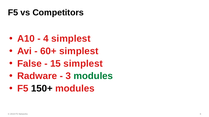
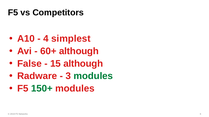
60+ simplest: simplest -> although (79, 51)
15 simplest: simplest -> although (83, 64)
150+ colour: black -> green (42, 89)
